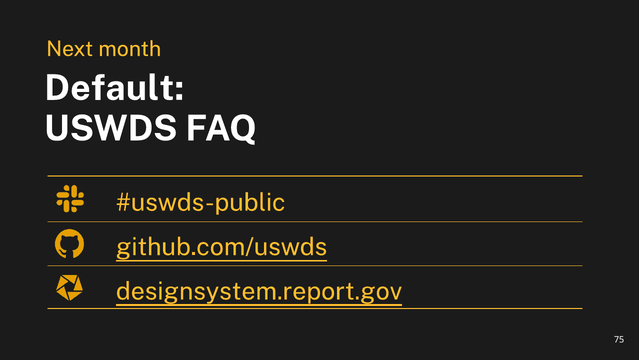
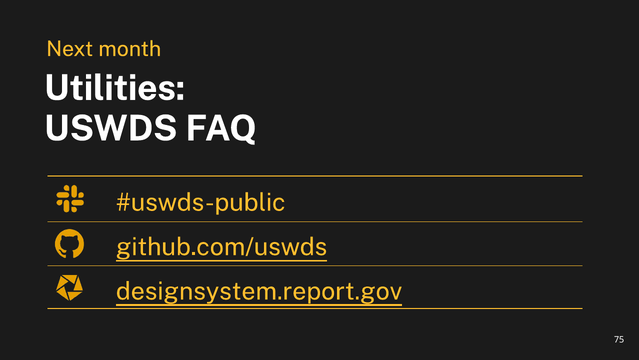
Default: Default -> Utilities (115, 88)
